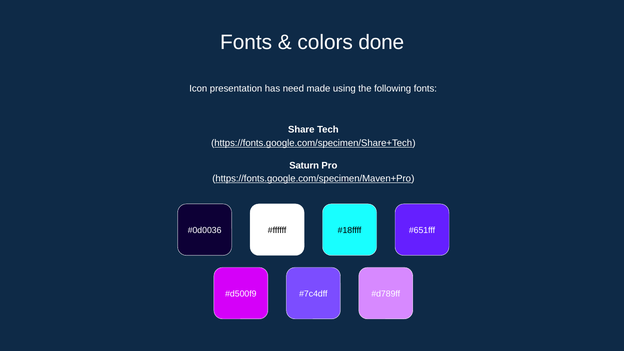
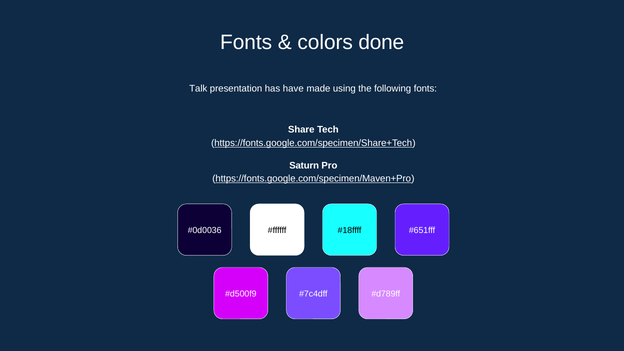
Icon: Icon -> Talk (198, 89)
need: need -> have (293, 89)
